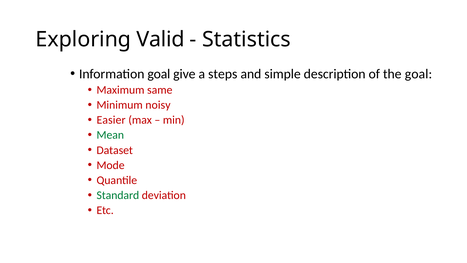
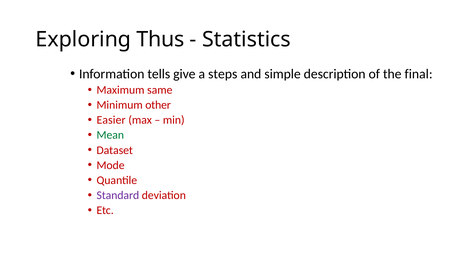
Valid: Valid -> Thus (161, 39)
Information goal: goal -> tells (159, 74)
the goal: goal -> final (419, 74)
noisy: noisy -> other (158, 105)
Standard colour: green -> purple (118, 195)
